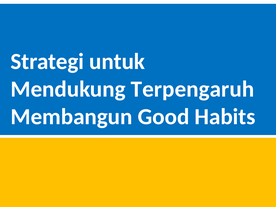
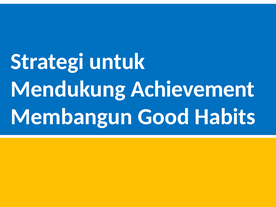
Terpengaruh: Terpengaruh -> Achievement (193, 89)
